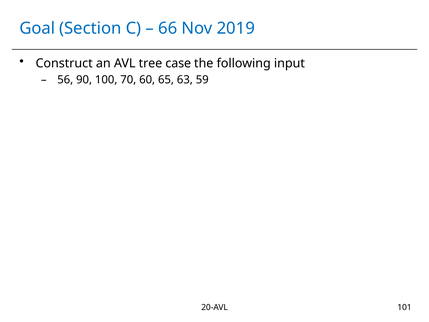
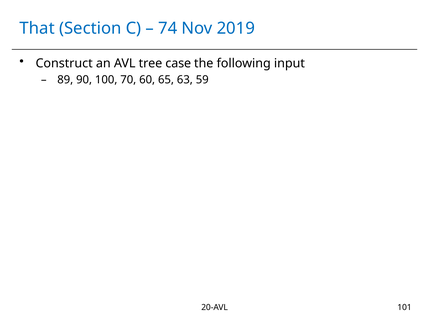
Goal: Goal -> That (37, 28)
66: 66 -> 74 (168, 28)
56: 56 -> 89 (65, 80)
